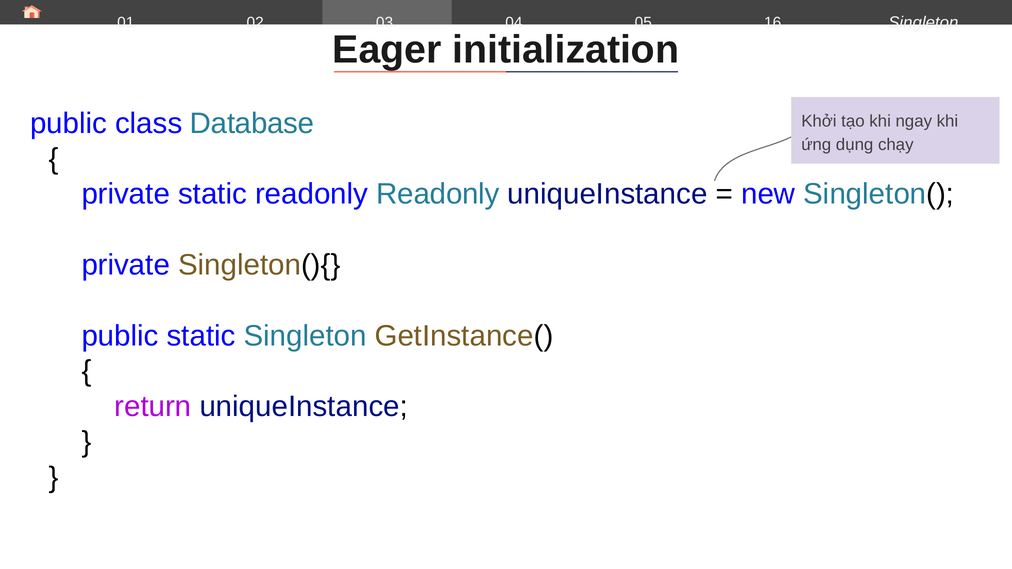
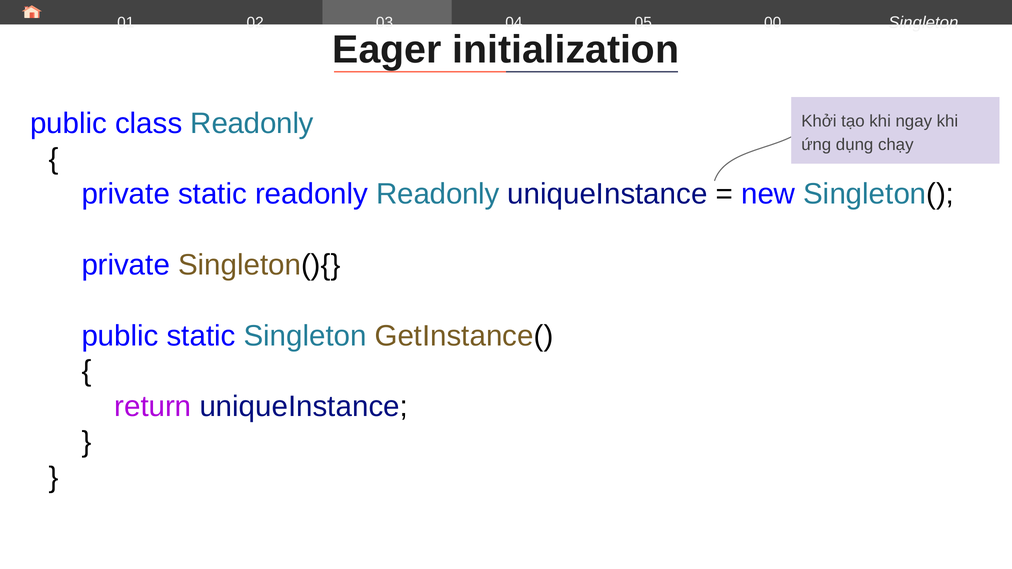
16: 16 -> 00 (773, 23)
class Database: Database -> Readonly (252, 123)
